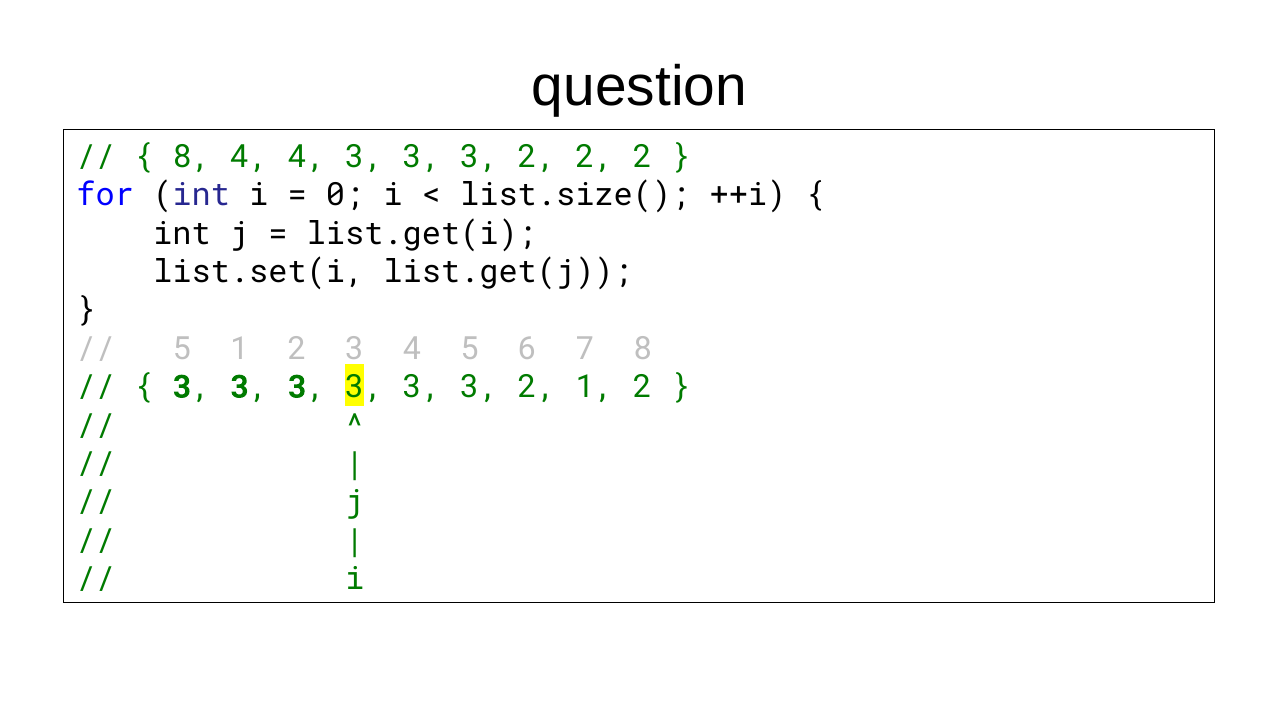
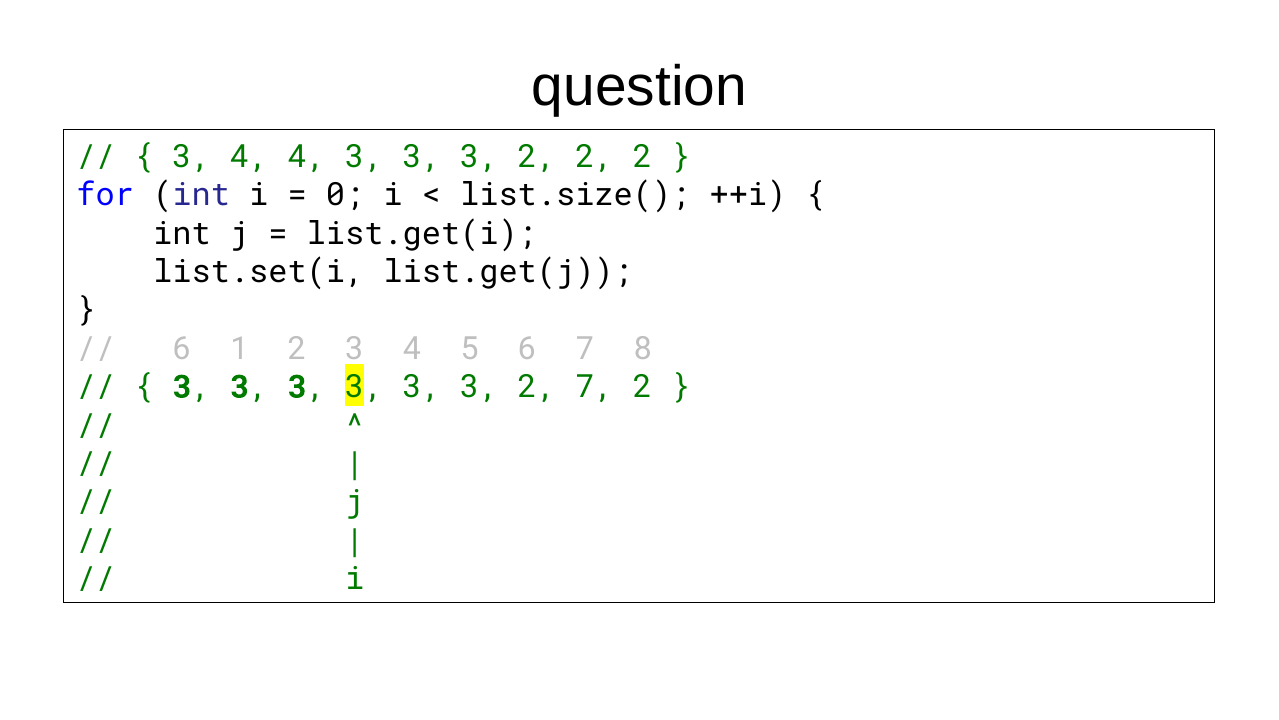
8: 8 -> 3 (192, 157)
5: 5 -> 6 (182, 348)
2 1: 1 -> 7 (594, 387)
